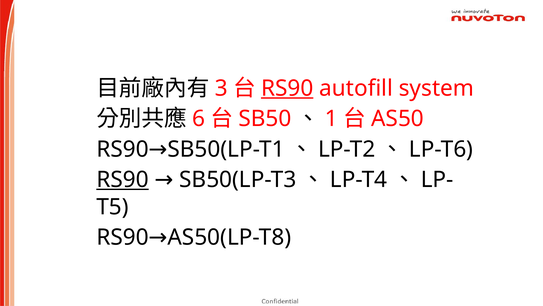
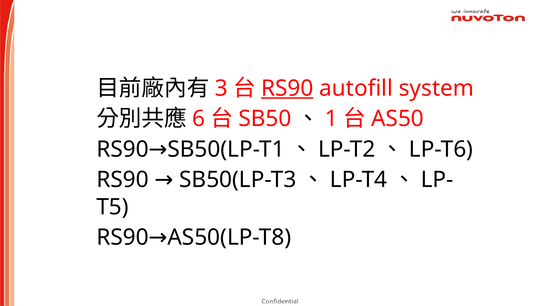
RS90 underline: present -> none (123, 179)
